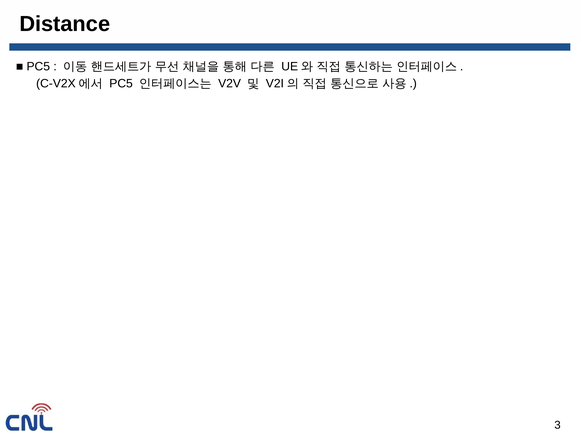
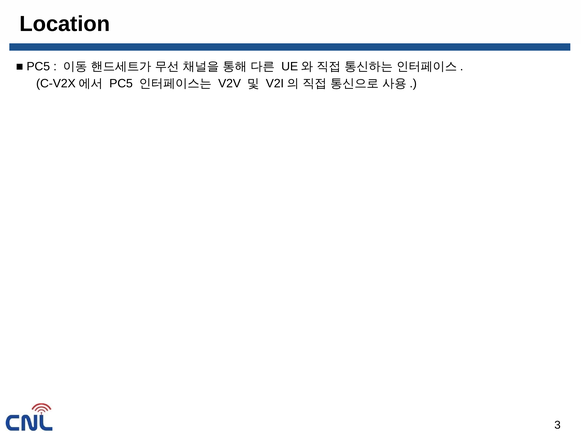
Distance: Distance -> Location (65, 24)
